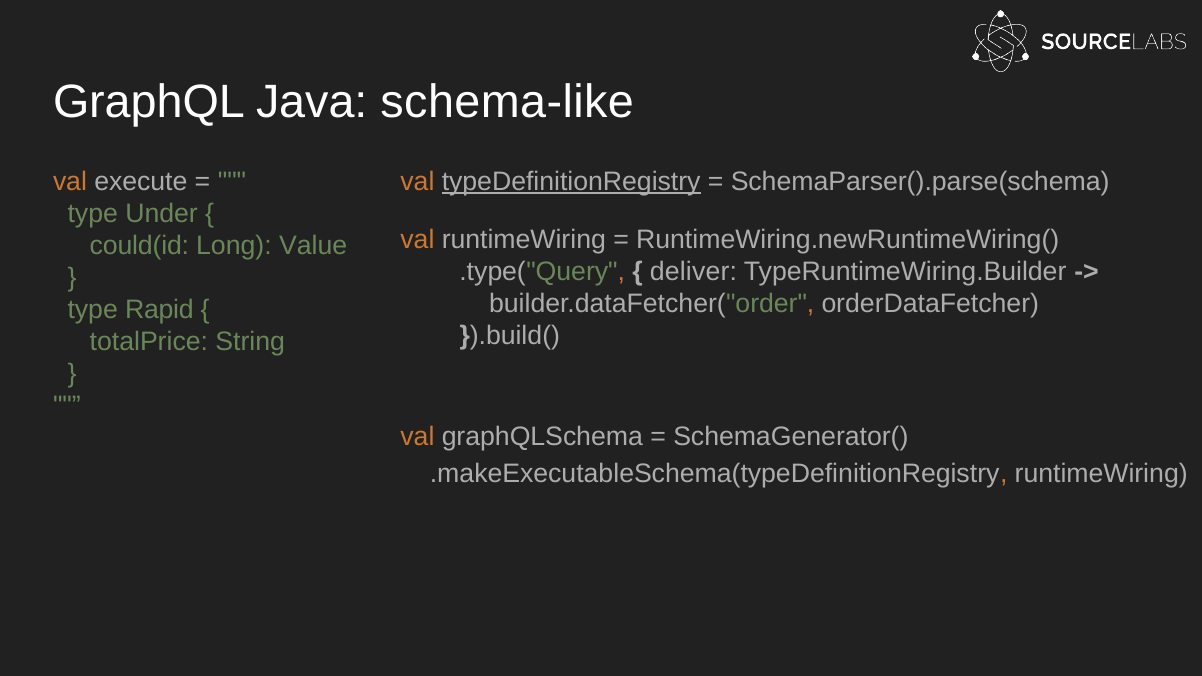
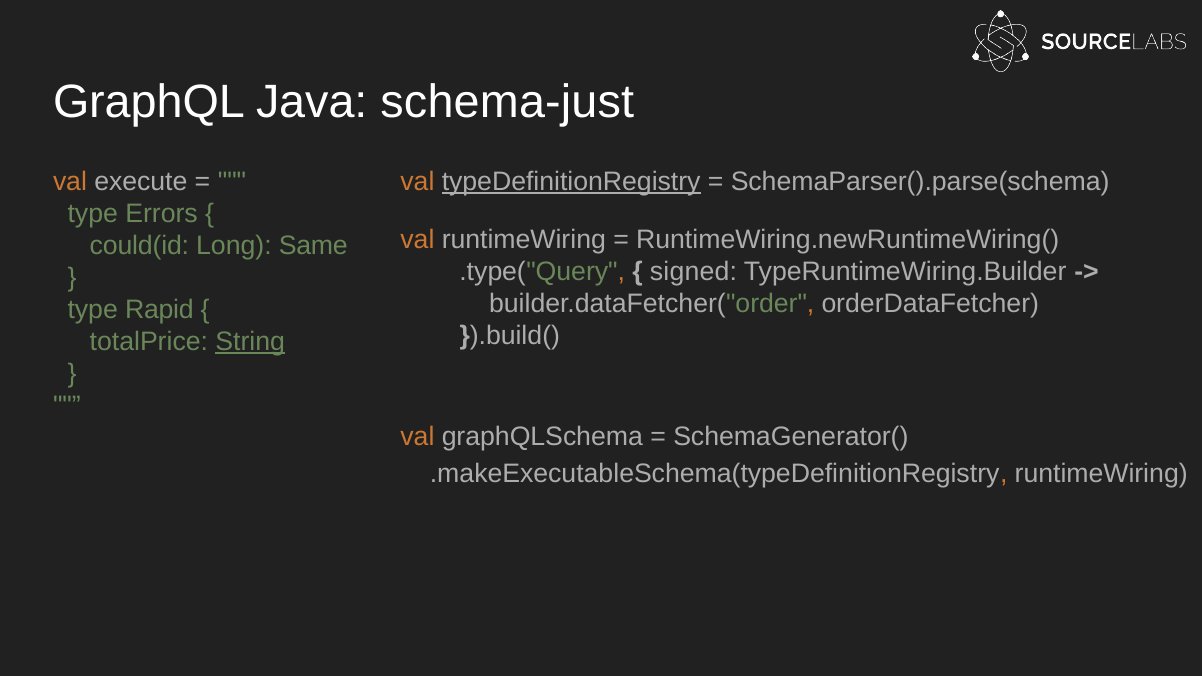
schema-like: schema-like -> schema-just (507, 102)
Under: Under -> Errors (162, 213)
Value: Value -> Same (313, 245)
deliver: deliver -> signed (693, 272)
String underline: none -> present (250, 342)
